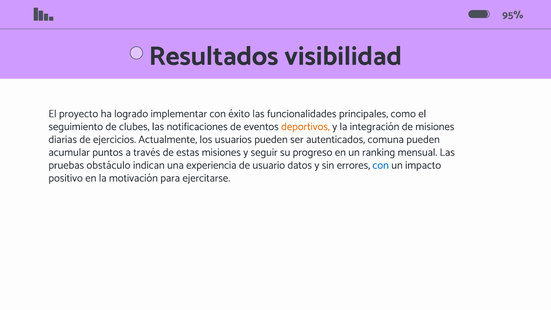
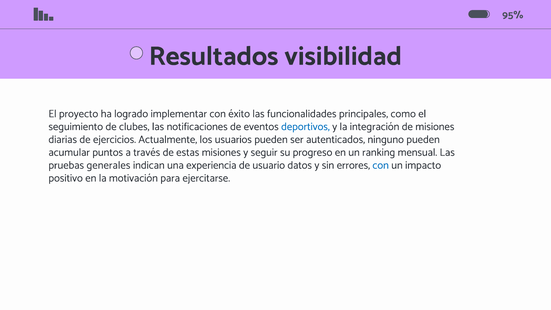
deportivos colour: orange -> blue (305, 127)
comuna: comuna -> ninguno (386, 139)
obstáculo: obstáculo -> generales (108, 165)
